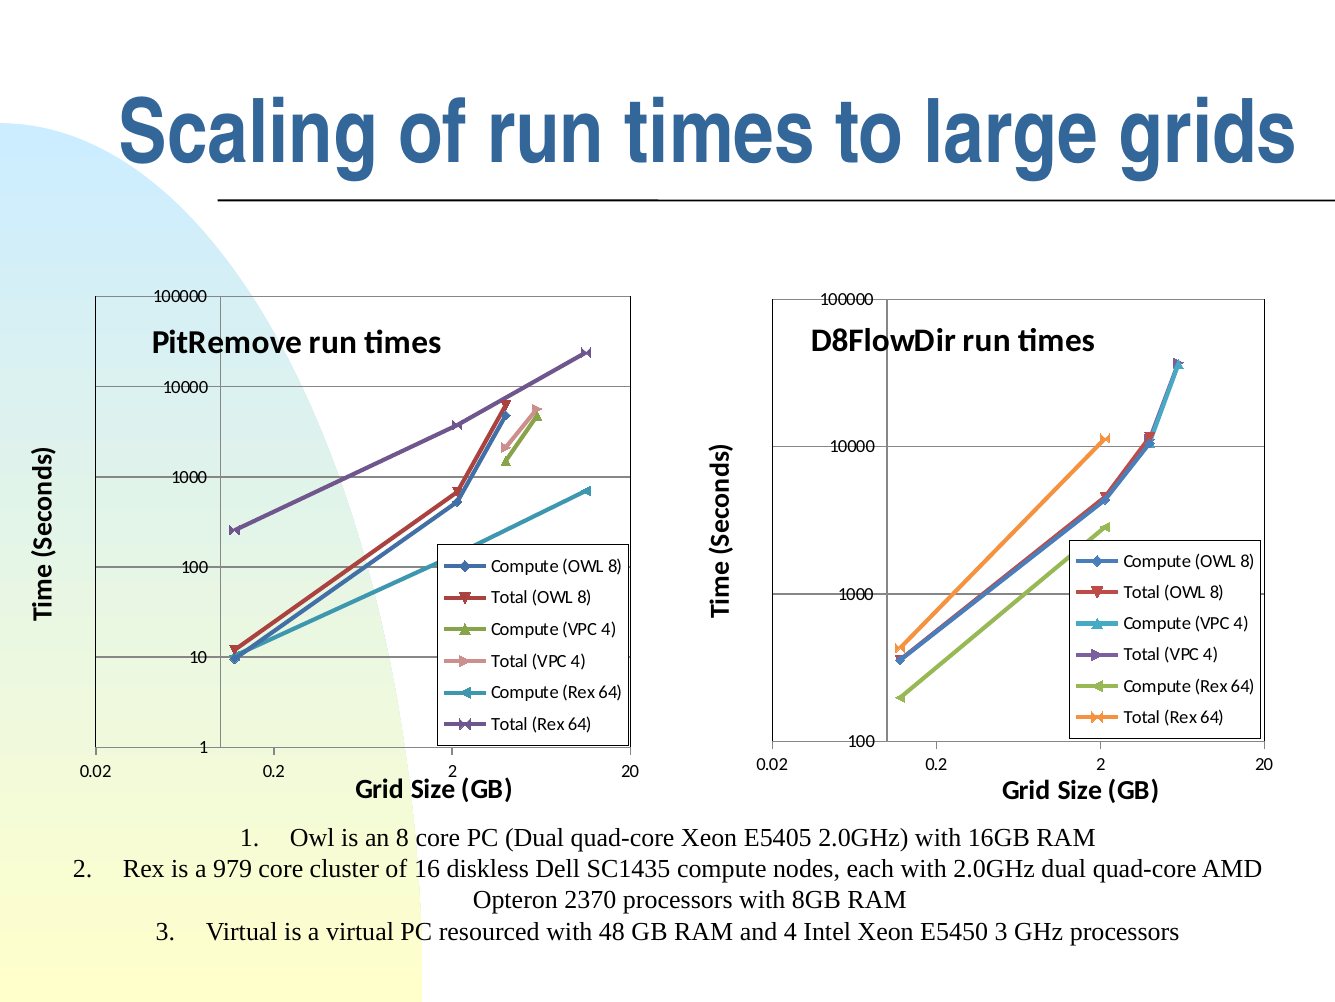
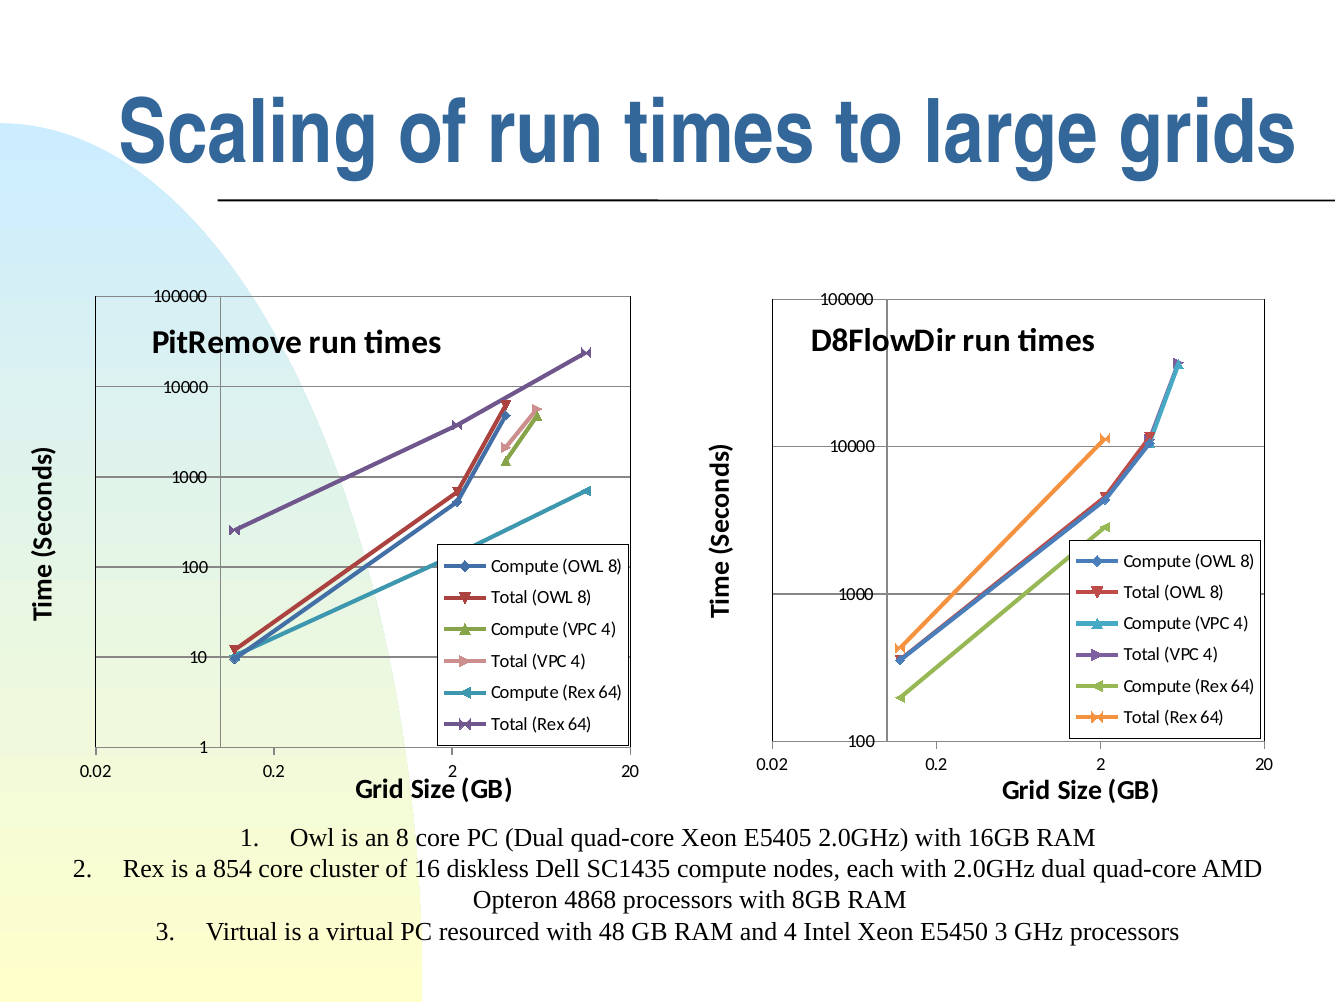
979: 979 -> 854 (233, 868)
2370: 2370 -> 4868 (590, 900)
